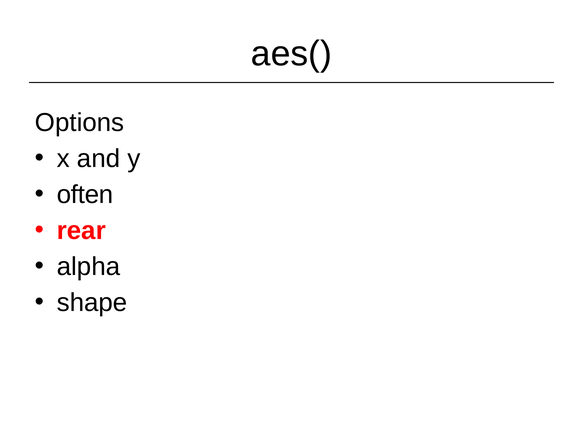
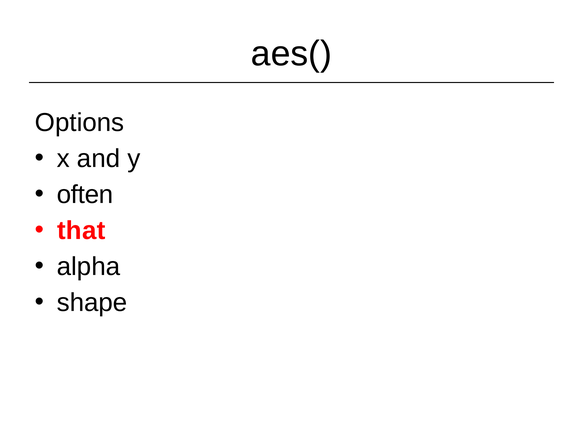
rear: rear -> that (81, 230)
